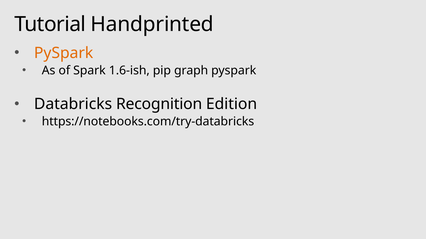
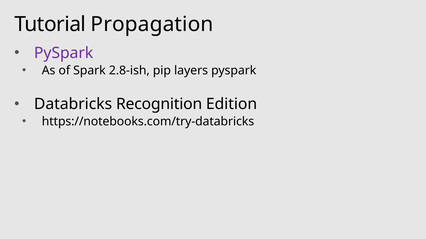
Handprinted: Handprinted -> Propagation (152, 24)
PySpark colour: orange -> purple (64, 53)
1.6-ish: 1.6-ish -> 2.8-ish (129, 71)
graph: graph -> layers (191, 71)
